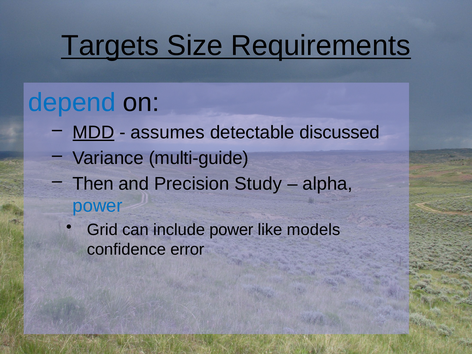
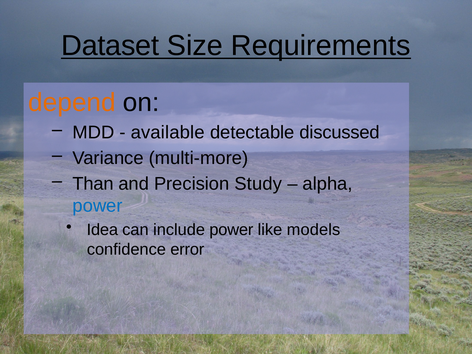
Targets: Targets -> Dataset (110, 46)
depend colour: blue -> orange (72, 103)
MDD underline: present -> none (94, 132)
assumes: assumes -> available (168, 132)
multi-guide: multi-guide -> multi-more (198, 158)
Then: Then -> Than (93, 184)
Grid: Grid -> Idea (102, 230)
